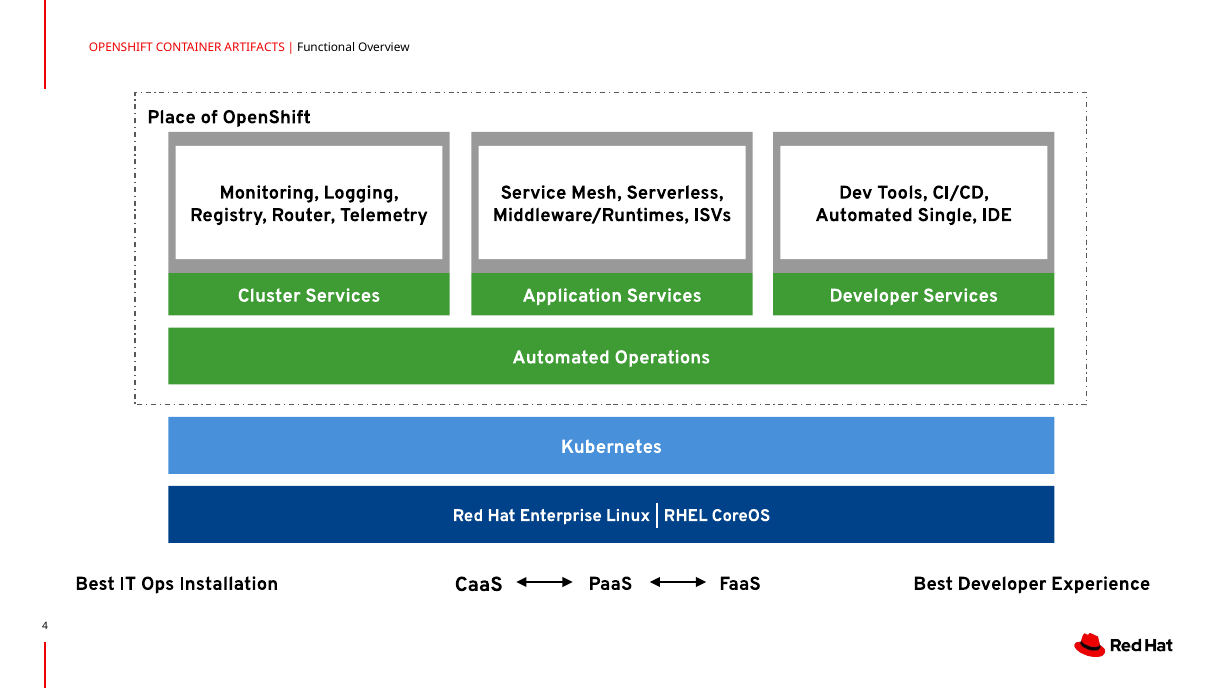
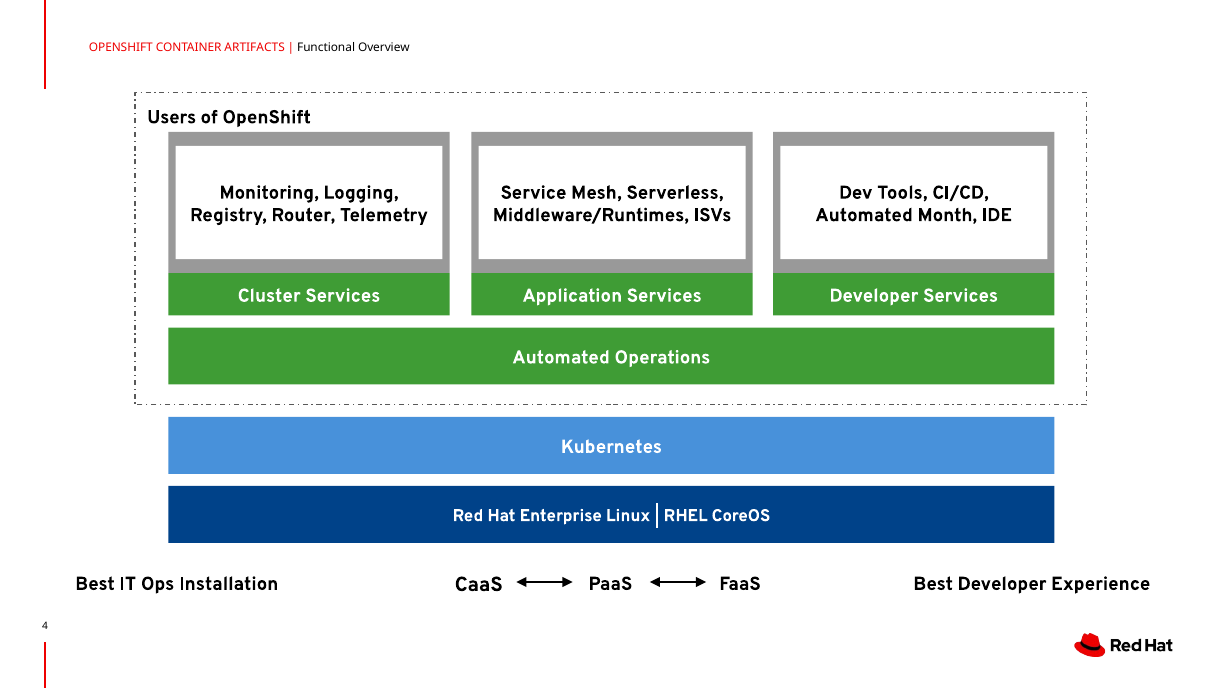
Place: Place -> Users (172, 117)
Single: Single -> Month (947, 215)
